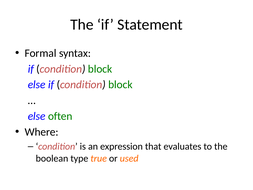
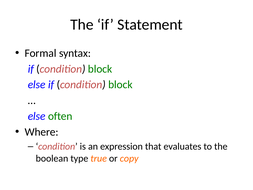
used: used -> copy (129, 158)
